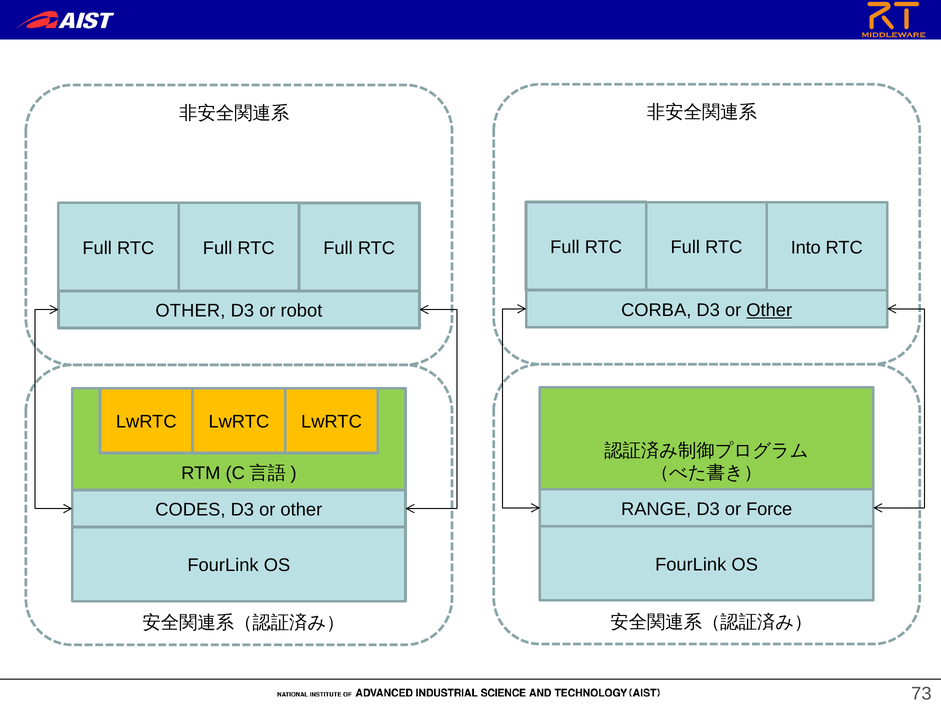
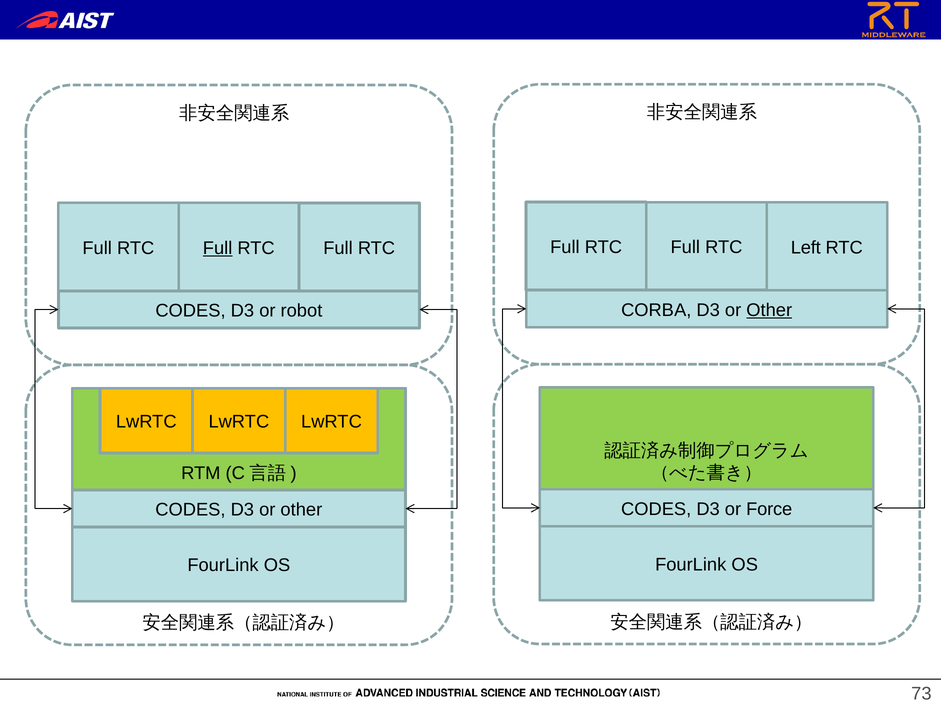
Into: Into -> Left (806, 247)
Full underline: none -> present (218, 248)
OTHER: OTHER -> CODES (190, 311)
RANGE: RANGE -> CODES (656, 509)
